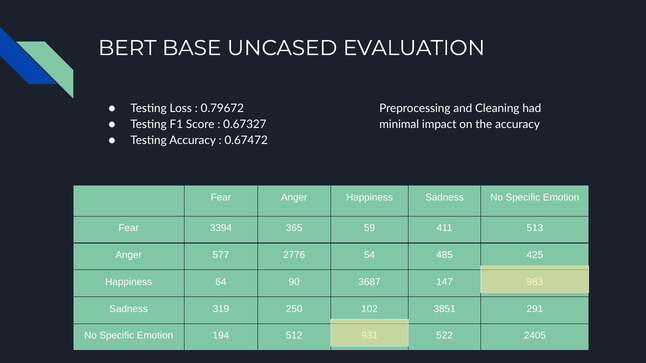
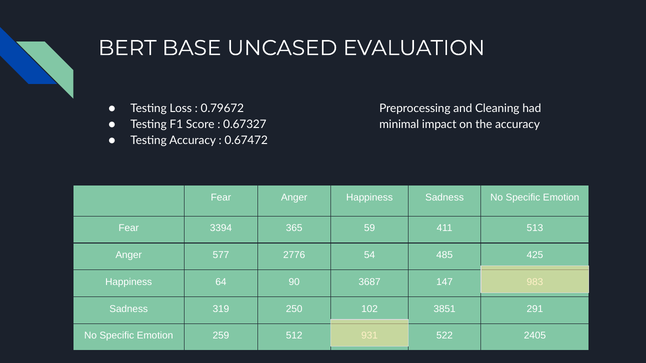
194: 194 -> 259 (221, 336)
